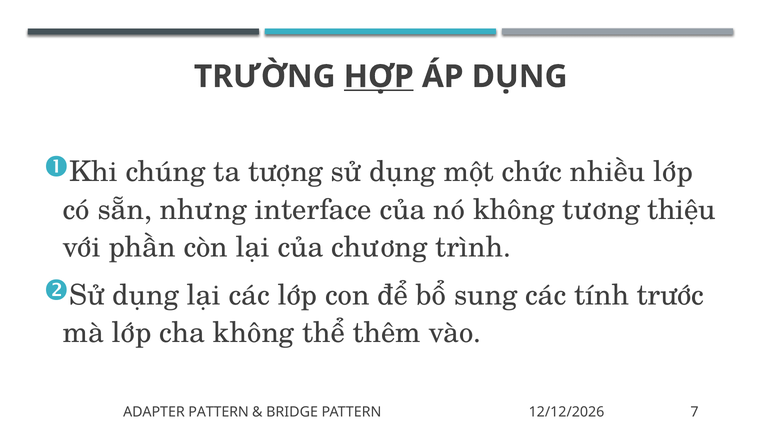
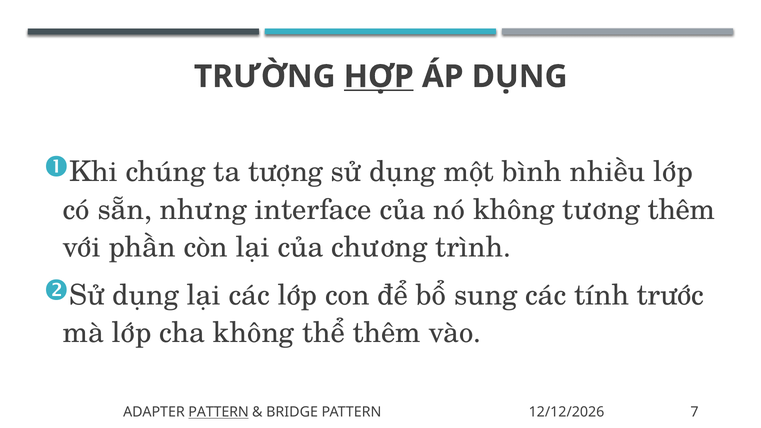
chức: chức -> bình (532, 172)
tương thiệu: thiệu -> thêm (681, 210)
PATTERN underline: none -> present (219, 412)
